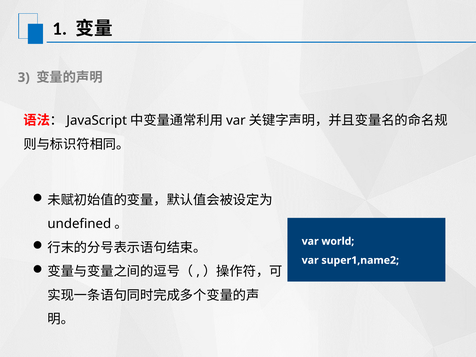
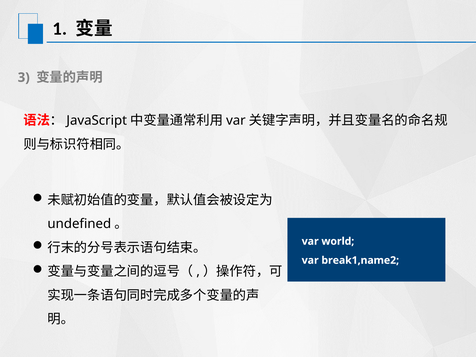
super1,name2: super1,name2 -> break1,name2 (360, 260)
